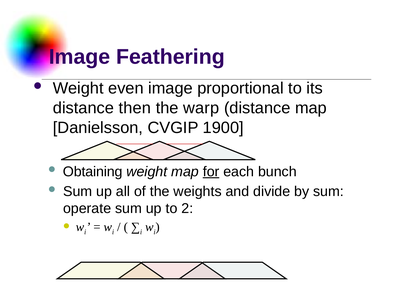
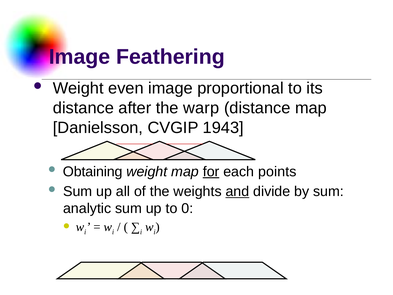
then: then -> after (135, 108)
1900: 1900 -> 1943 (223, 128)
bunch: bunch -> points (277, 171)
and underline: none -> present (237, 191)
operate: operate -> analytic (87, 208)
2: 2 -> 0 (187, 208)
